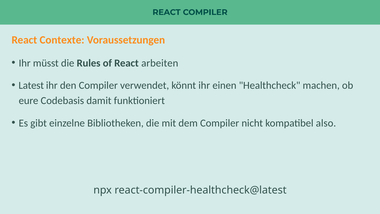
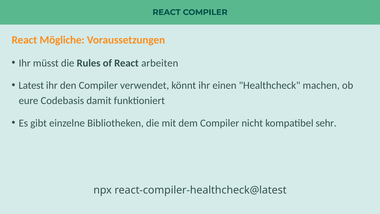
Contexte: Contexte -> Mögliche (62, 40)
also: also -> sehr (326, 123)
